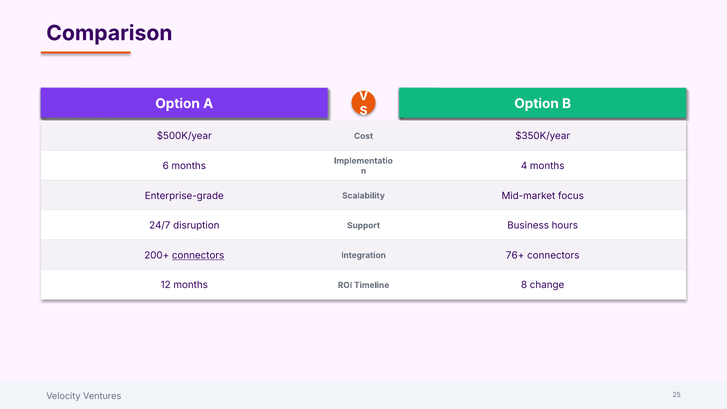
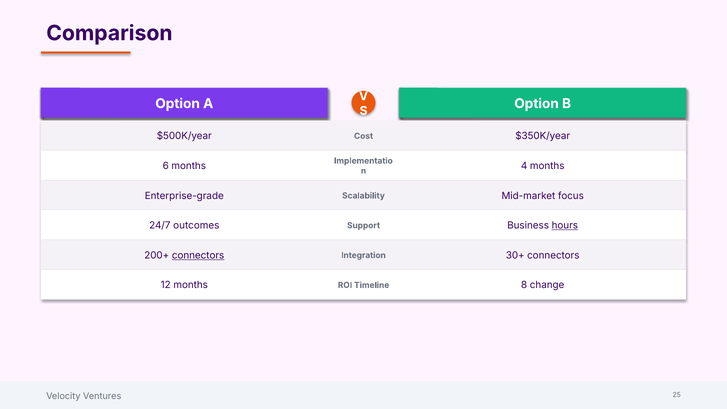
disruption: disruption -> outcomes (196, 226)
hours underline: none -> present (565, 226)
76+: 76+ -> 30+ (515, 255)
